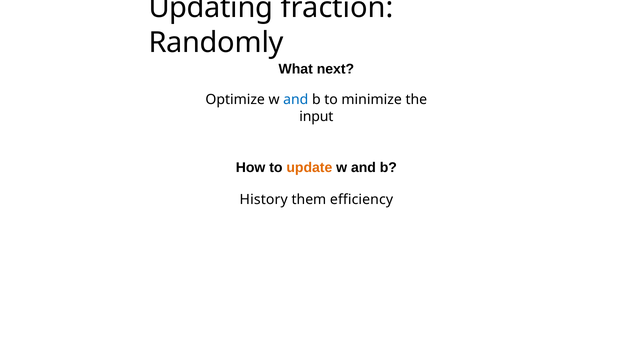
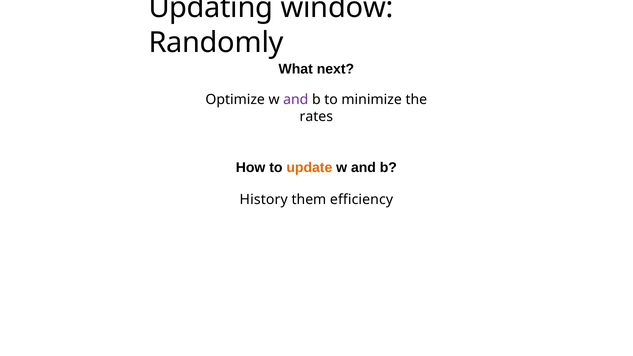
fraction: fraction -> window (337, 8)
and colour: blue -> purple (296, 100)
input: input -> rates (316, 117)
